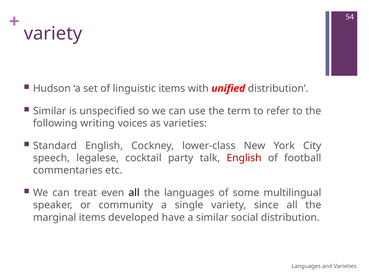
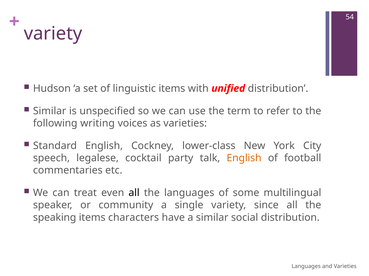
English colour: red -> orange (244, 158)
marginal: marginal -> speaking (55, 218)
developed: developed -> characters (134, 218)
